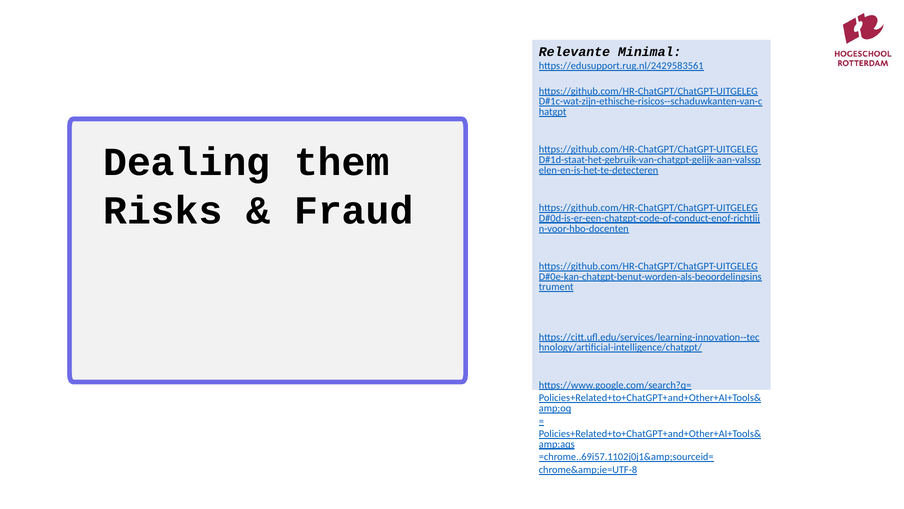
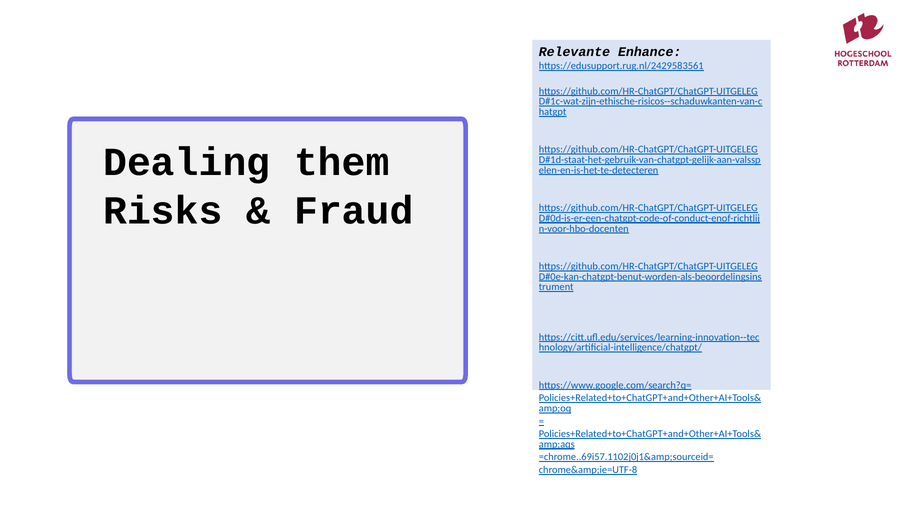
Minimal: Minimal -> Enhance (650, 52)
